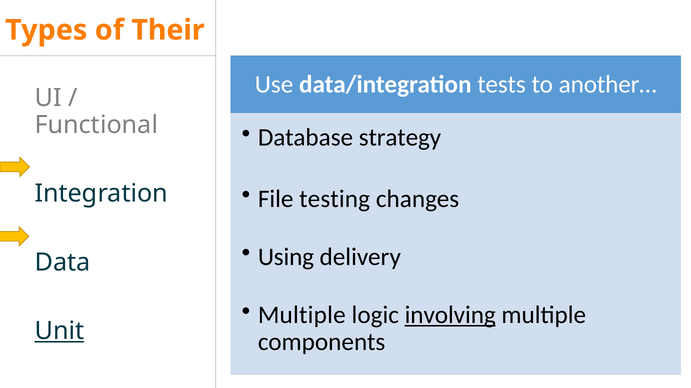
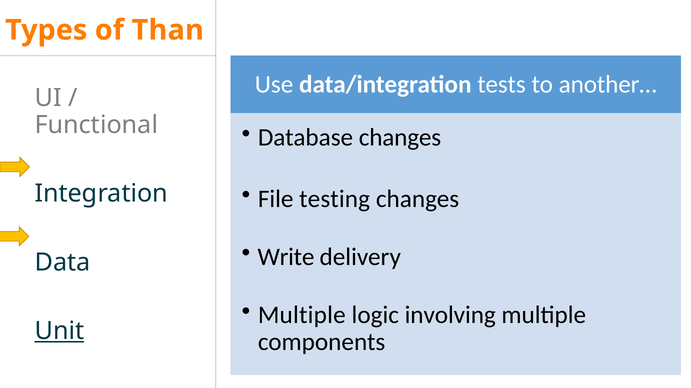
Their: Their -> Than (168, 30)
Database strategy: strategy -> changes (400, 138)
Using: Using -> Write (286, 257)
involving underline: present -> none (450, 315)
